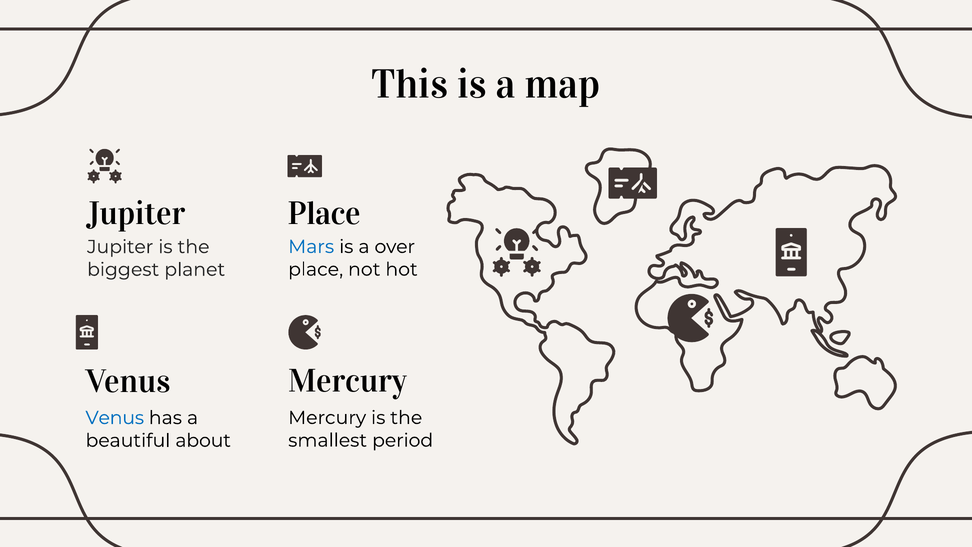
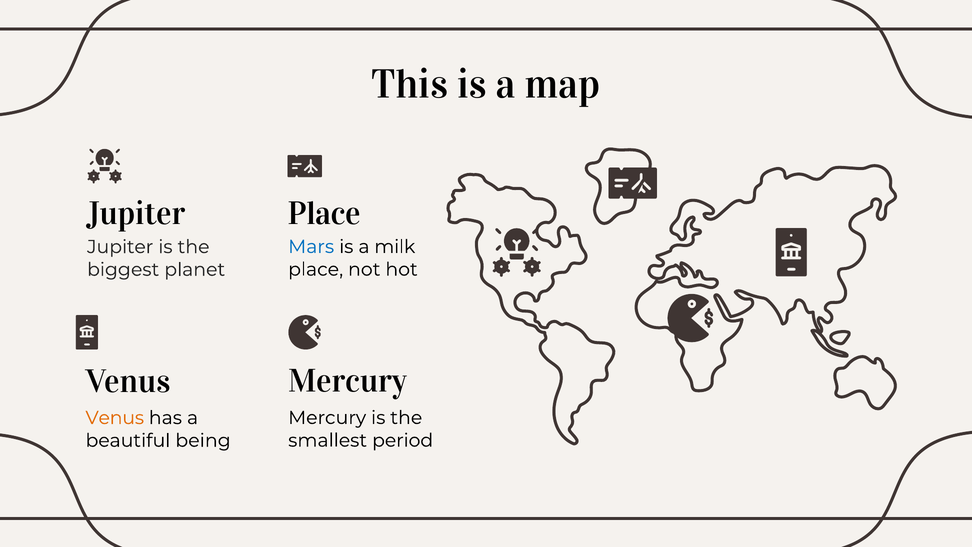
over: over -> milk (395, 247)
Venus colour: blue -> orange (115, 418)
about: about -> being (203, 440)
